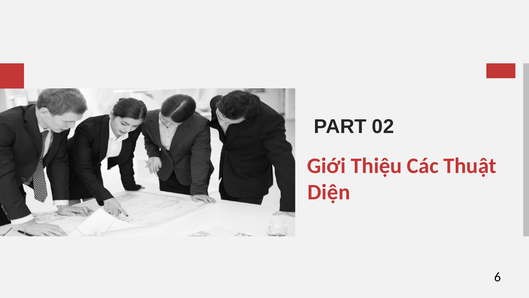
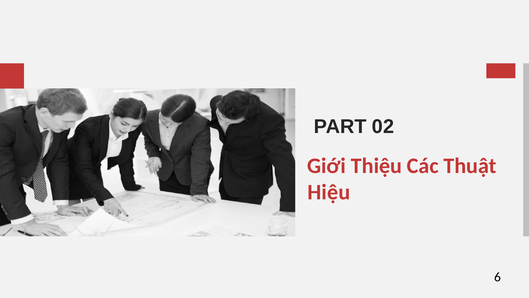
Diện: Diện -> Hiệu (329, 192)
